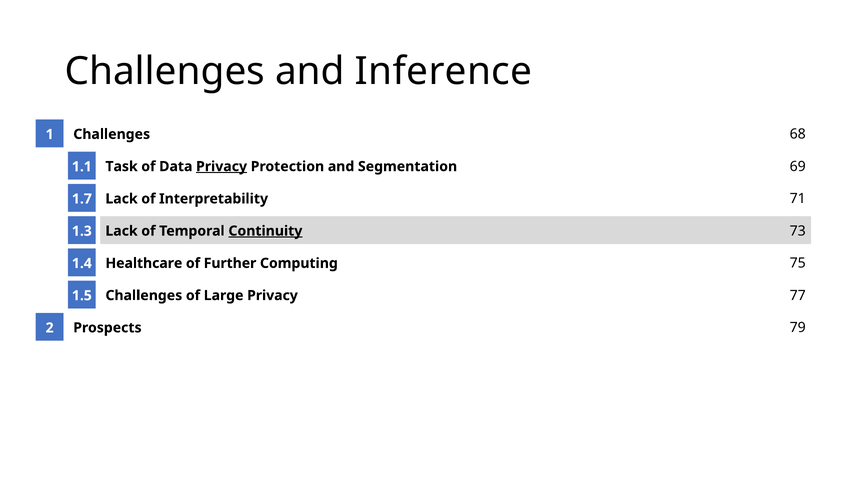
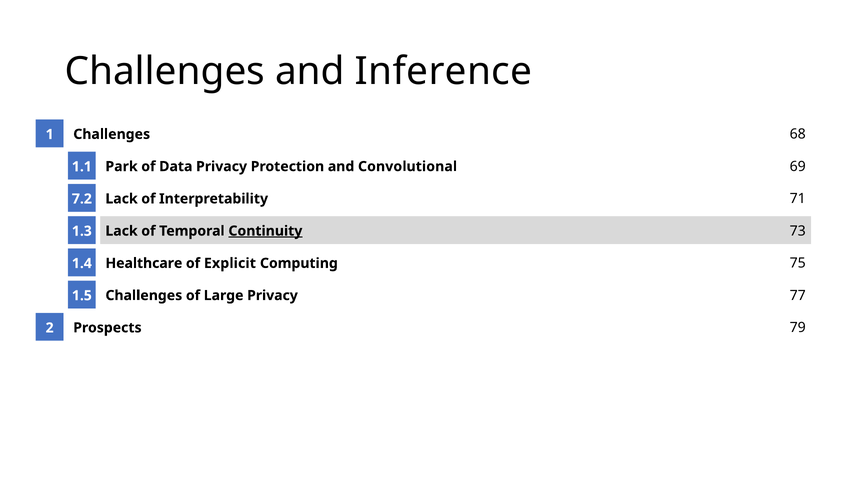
Task: Task -> Park (122, 166)
Privacy underline: present -> none (222, 166)
Segmentation: Segmentation -> Convolutional (408, 166)
1.7: 1.7 -> 7.2 (82, 199)
Further: Further -> Explicit (230, 263)
